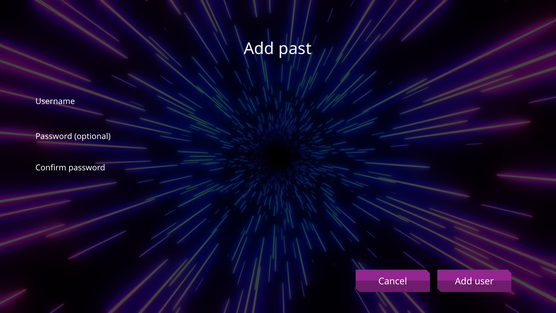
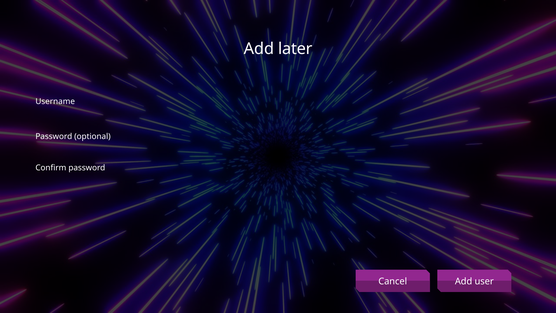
past: past -> later (295, 49)
